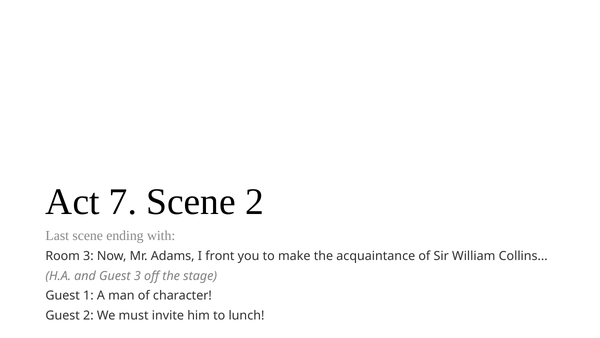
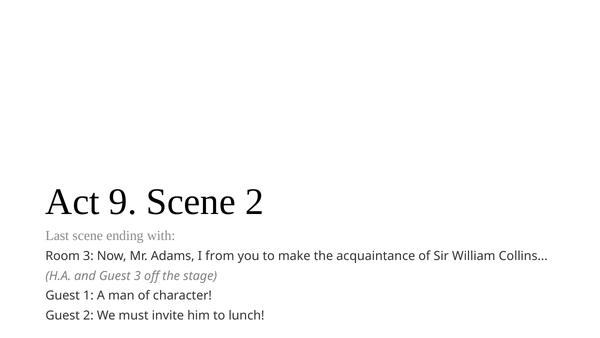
7: 7 -> 9 (123, 202)
front: front -> from (220, 256)
